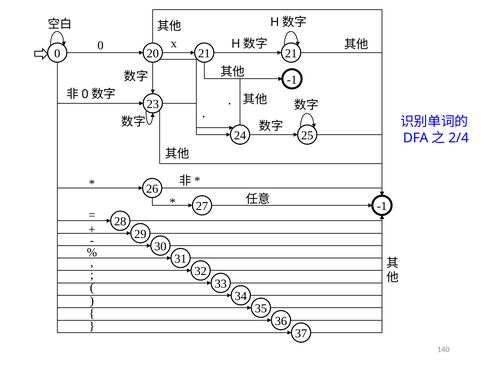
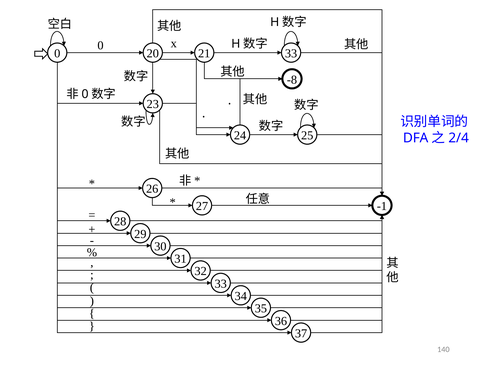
21 21: 21 -> 33 (291, 53)
-1: -1 -> -8 (292, 80)
